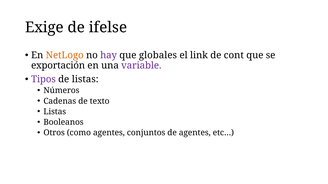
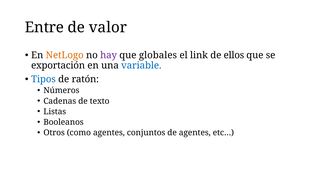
Exige: Exige -> Entre (44, 28)
ifelse: ifelse -> valor (108, 28)
cont: cont -> ellos (234, 55)
variable colour: purple -> blue (141, 66)
Tipos colour: purple -> blue (43, 79)
de listas: listas -> ratón (85, 79)
